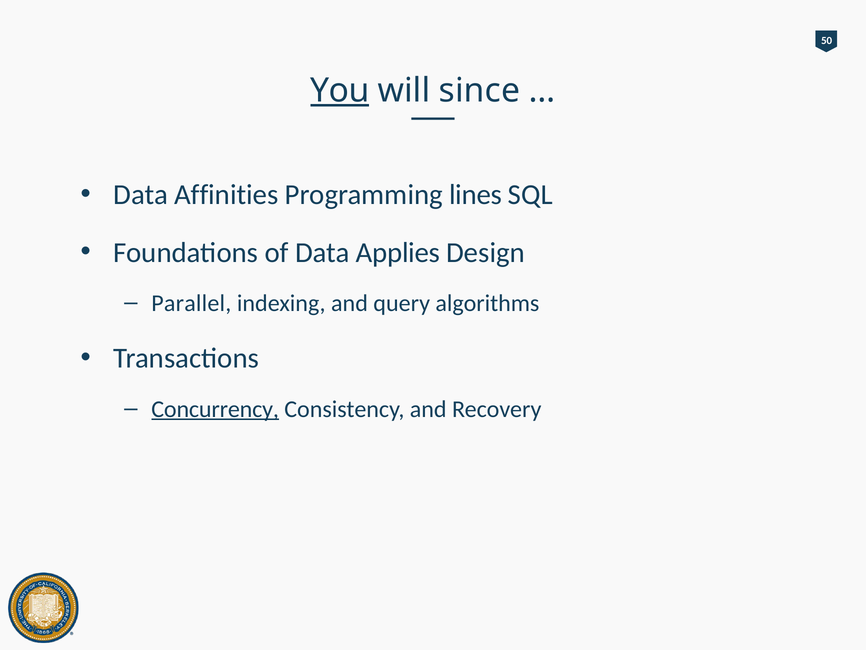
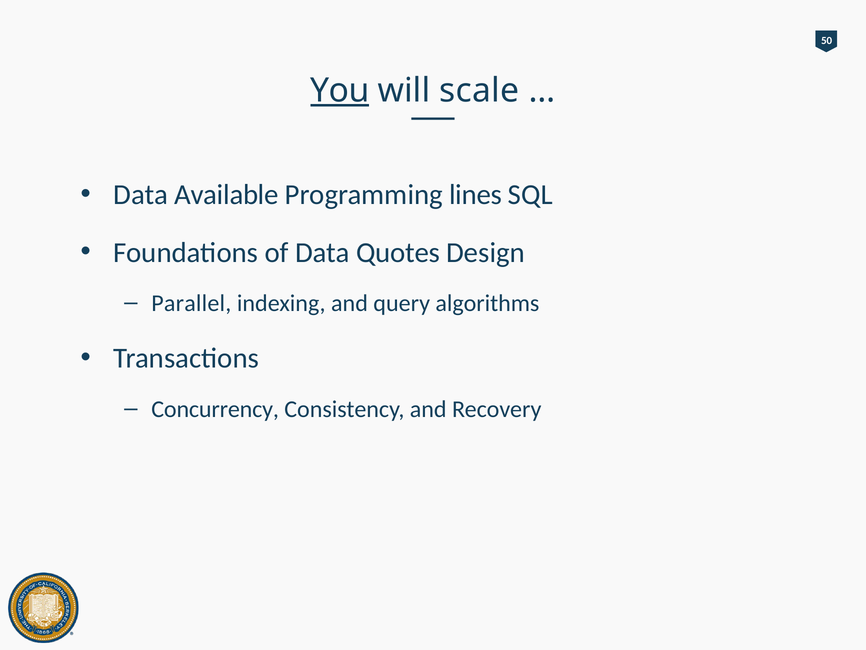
since: since -> scale (479, 91)
Affinities: Affinities -> Available (226, 195)
Applies: Applies -> Quotes (398, 252)
Concurrency underline: present -> none (215, 409)
